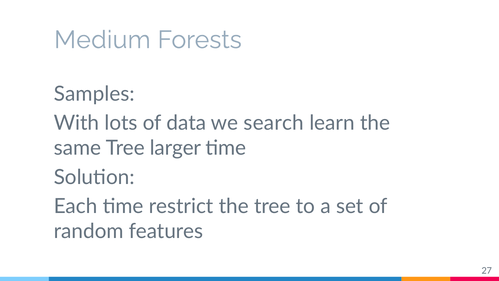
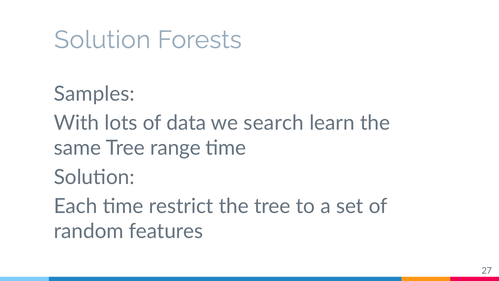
Medium: Medium -> Solution (102, 40)
larger: larger -> range (175, 148)
